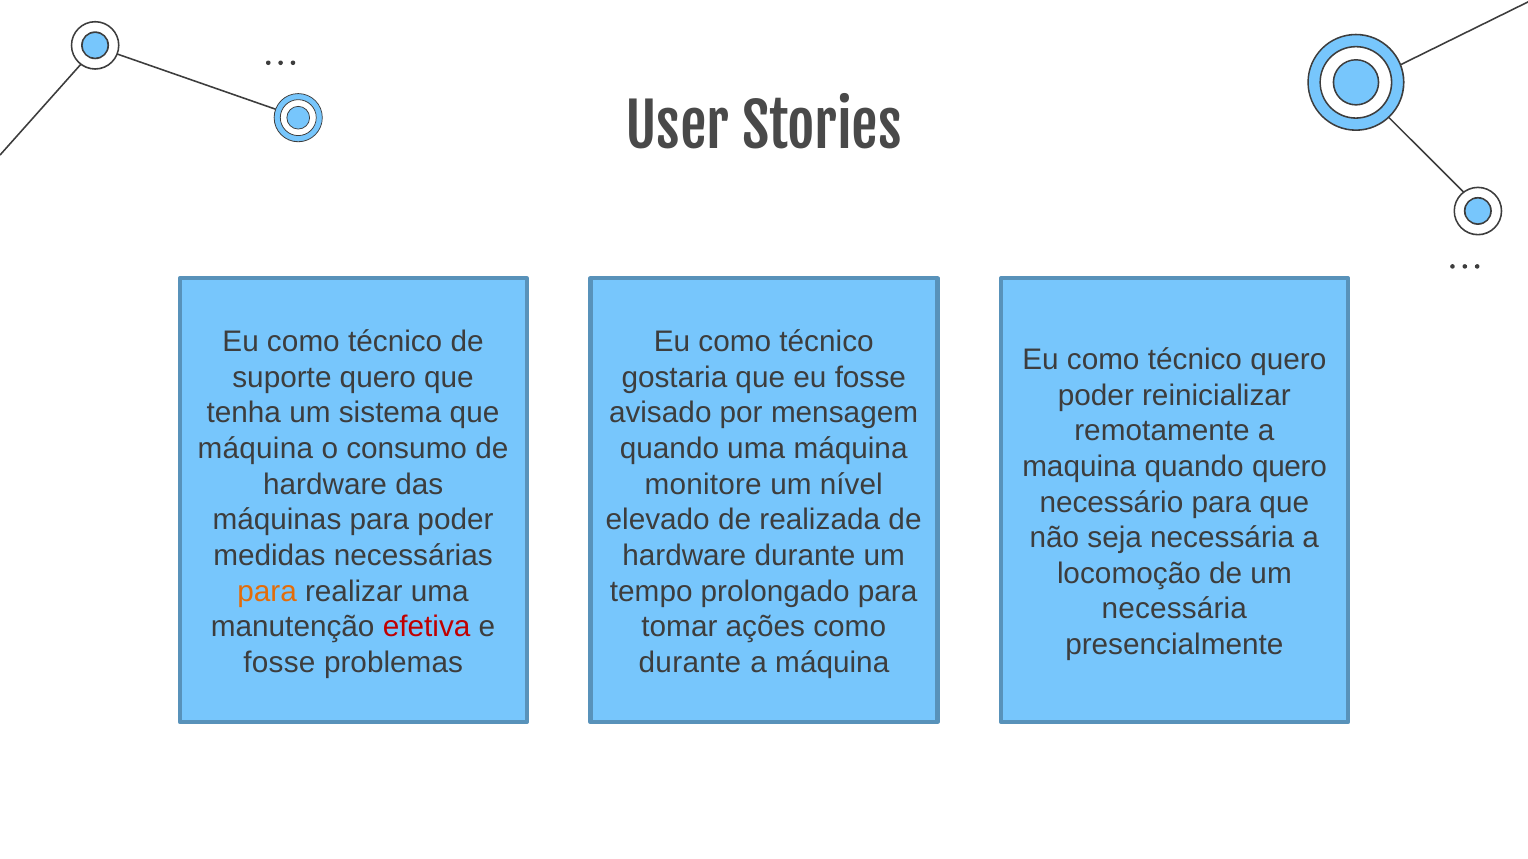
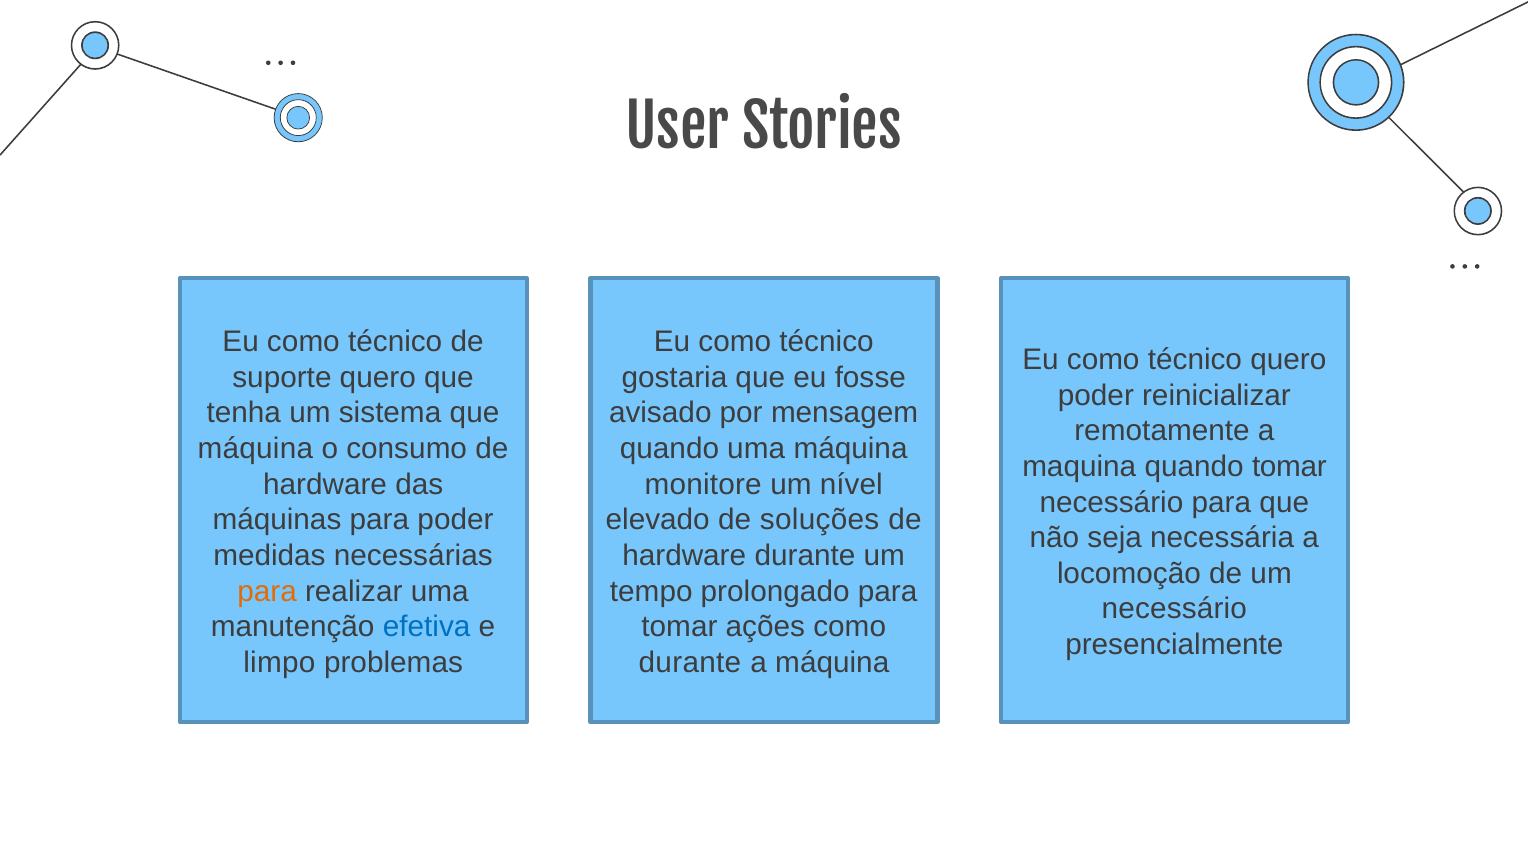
quando quero: quero -> tomar (1289, 467)
realizada: realizada -> soluções (820, 520)
necessária: necessária -> necessário (1174, 610)
efetiva colour: red -> blue (427, 627)
fosse: fosse -> limpo (279, 663)
